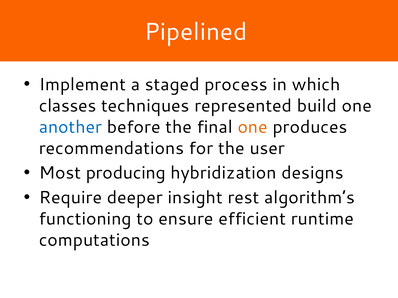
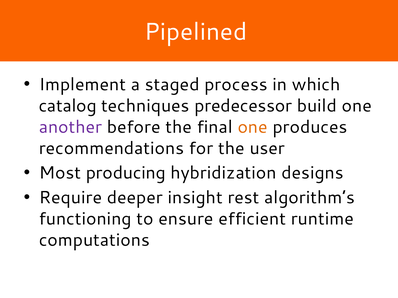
classes: classes -> catalog (68, 106)
represented: represented -> predecessor (243, 106)
another colour: blue -> purple (70, 127)
